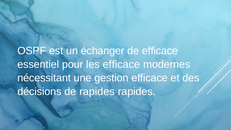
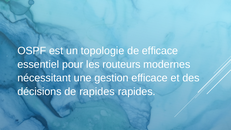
échanger: échanger -> topologie (103, 51)
les efficace: efficace -> routeurs (122, 64)
